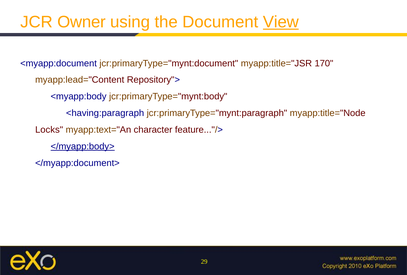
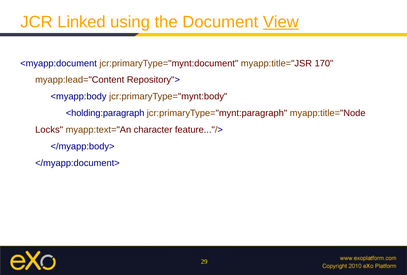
Owner: Owner -> Linked (81, 22)
<having:paragraph: <having:paragraph -> <holding:paragraph (105, 113)
</myapp:body> underline: present -> none (83, 147)
